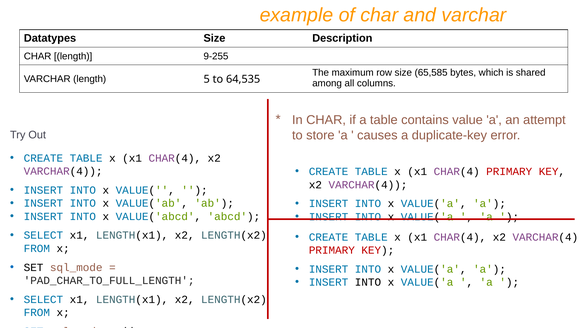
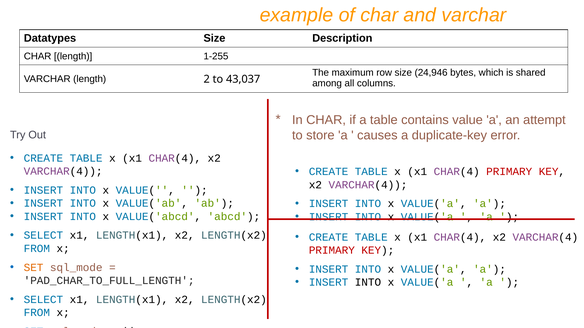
9-255: 9-255 -> 1-255 (216, 56)
65,585: 65,585 -> 24,946 (431, 73)
5: 5 -> 2 (207, 80)
64,535: 64,535 -> 43,037 (243, 80)
SET colour: black -> orange (34, 268)
